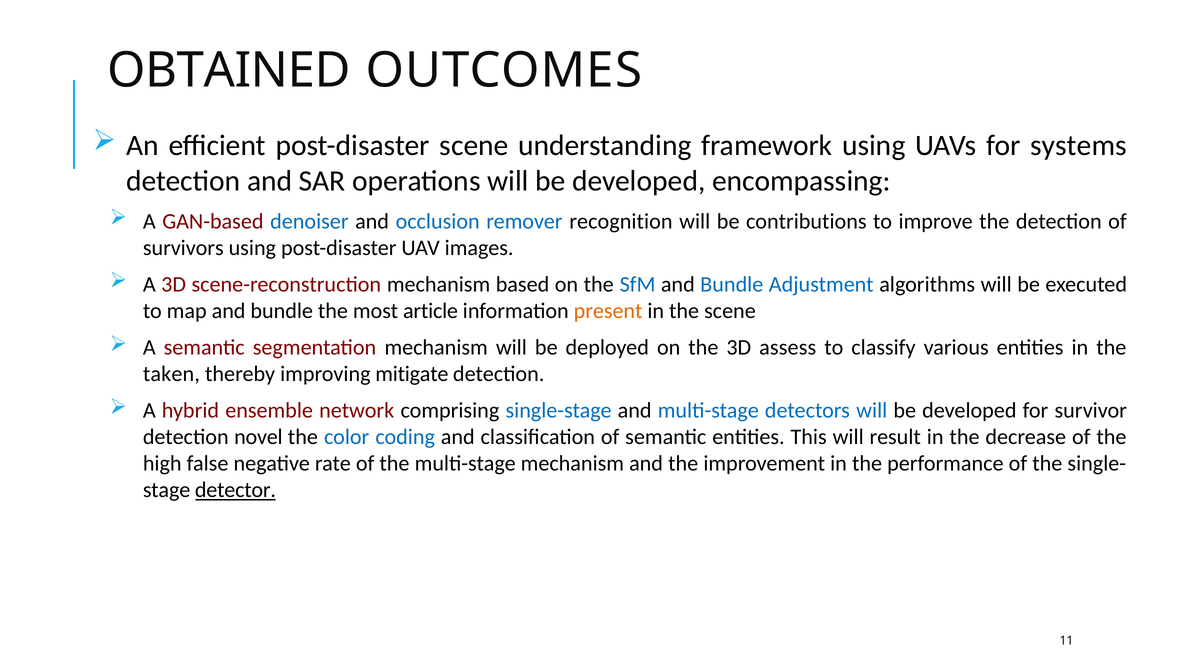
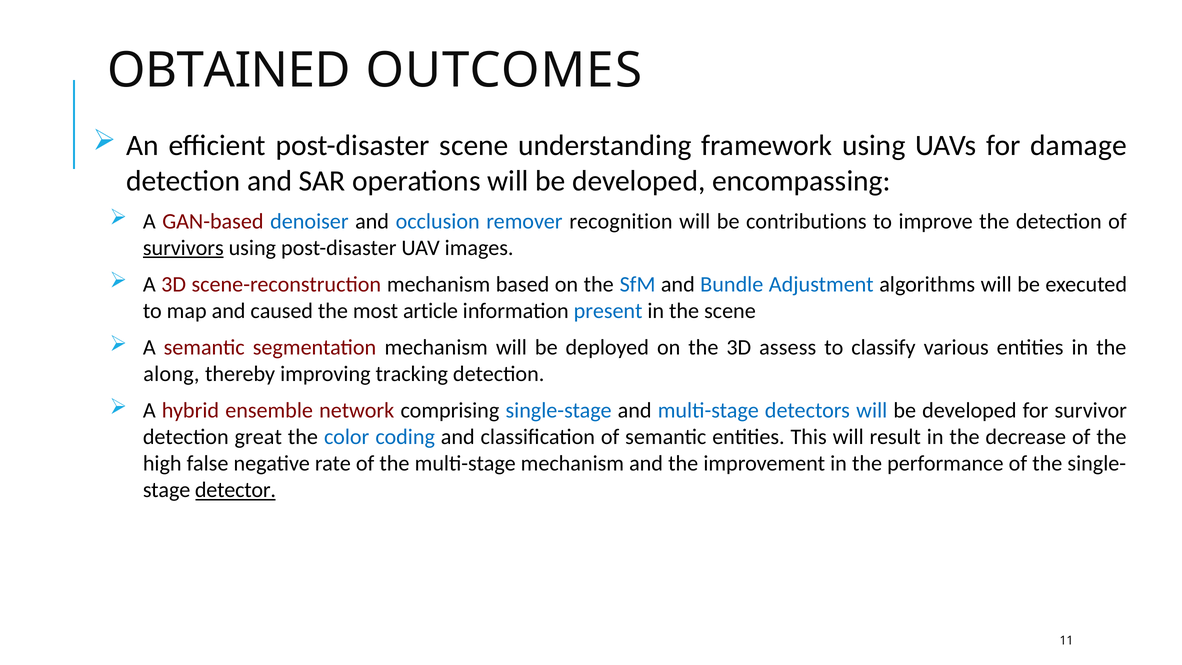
systems: systems -> damage (1078, 145)
survivors underline: none -> present (183, 248)
map and bundle: bundle -> caused (282, 311)
present colour: orange -> blue (608, 311)
taken: taken -> along (171, 374)
mitigate: mitigate -> tracking (412, 374)
novel: novel -> great (258, 437)
